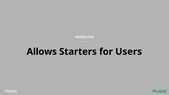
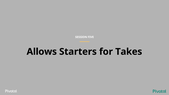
Users: Users -> Takes (129, 52)
